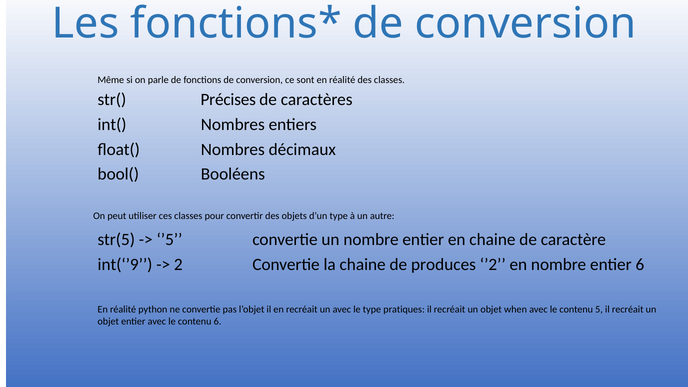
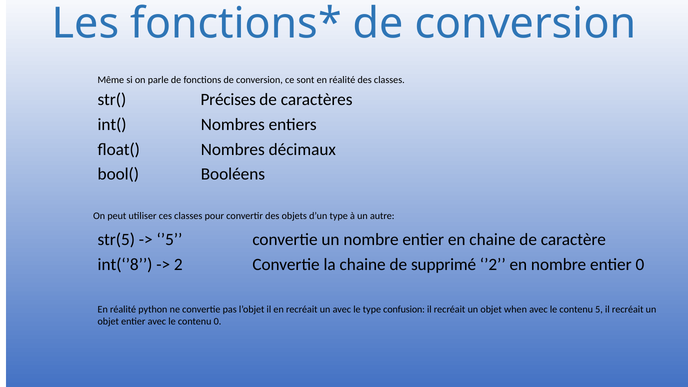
int(‘’9: int(‘’9 -> int(‘’8 (125, 264)
produces: produces -> supprimé (444, 264)
entier 6: 6 -> 0 (640, 264)
pratiques: pratiques -> confusion (404, 309)
contenu 6: 6 -> 0 (218, 321)
